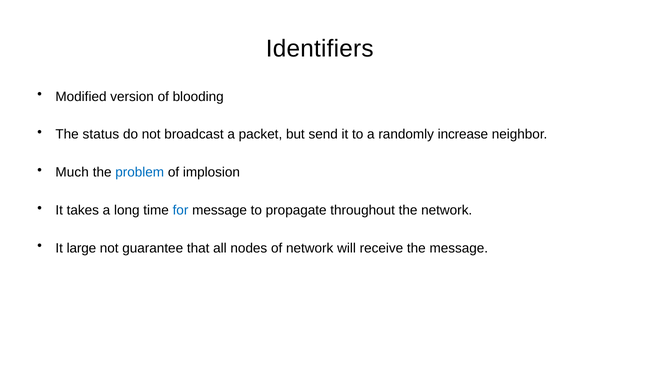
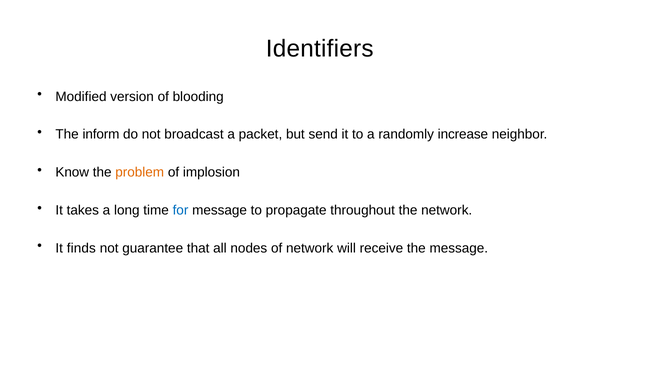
status: status -> inform (101, 134)
Much: Much -> Know (72, 172)
problem colour: blue -> orange (140, 172)
large: large -> finds (81, 248)
